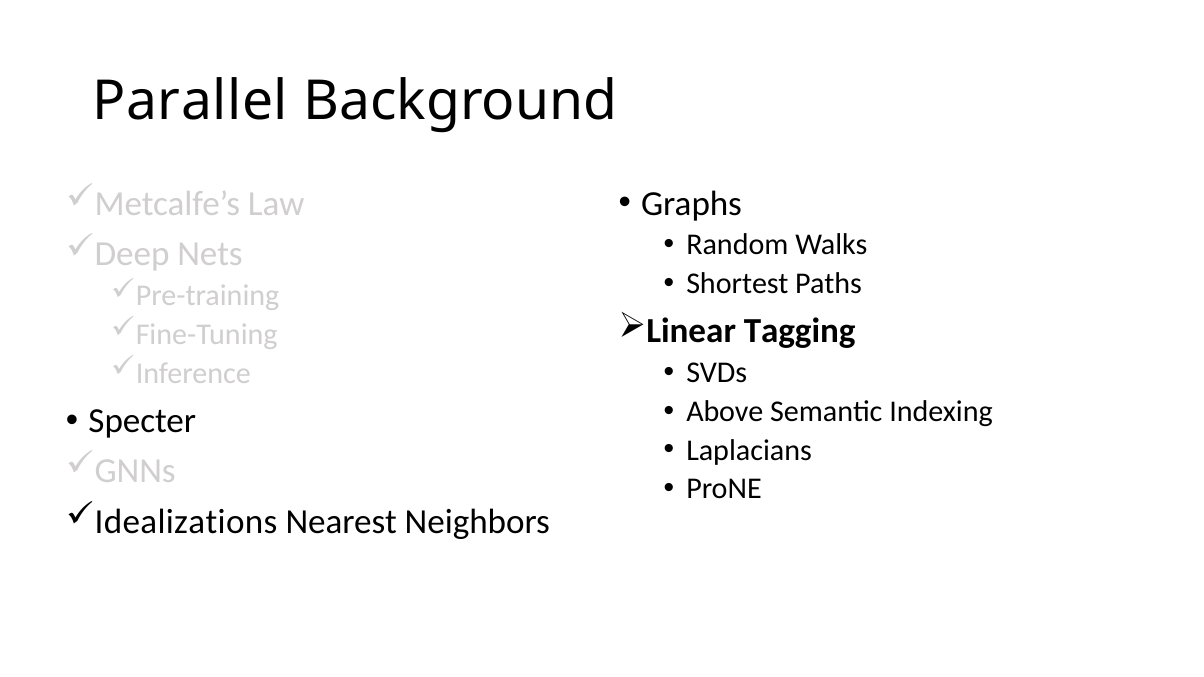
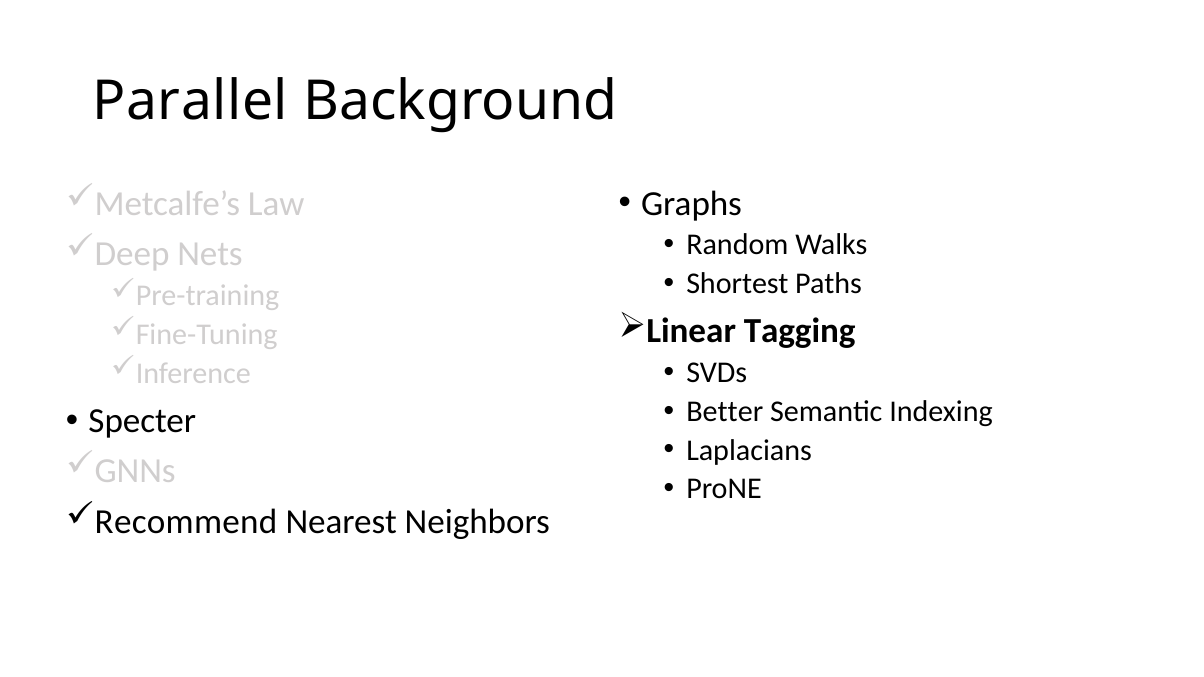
Above: Above -> Better (725, 412)
Idealizations: Idealizations -> Recommend (186, 522)
